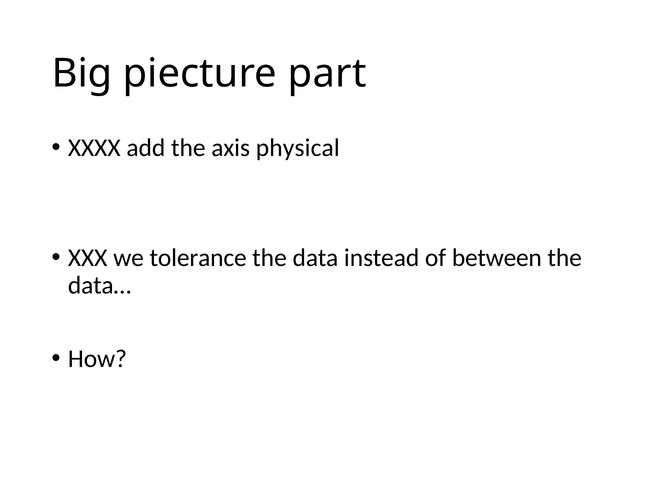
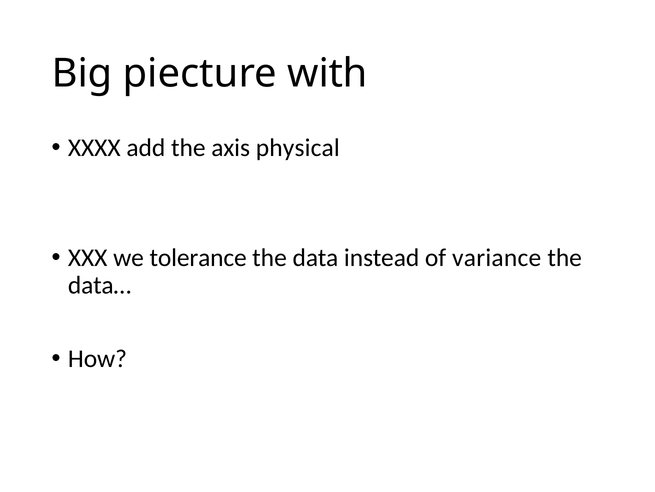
part: part -> with (327, 73)
between: between -> variance (497, 258)
